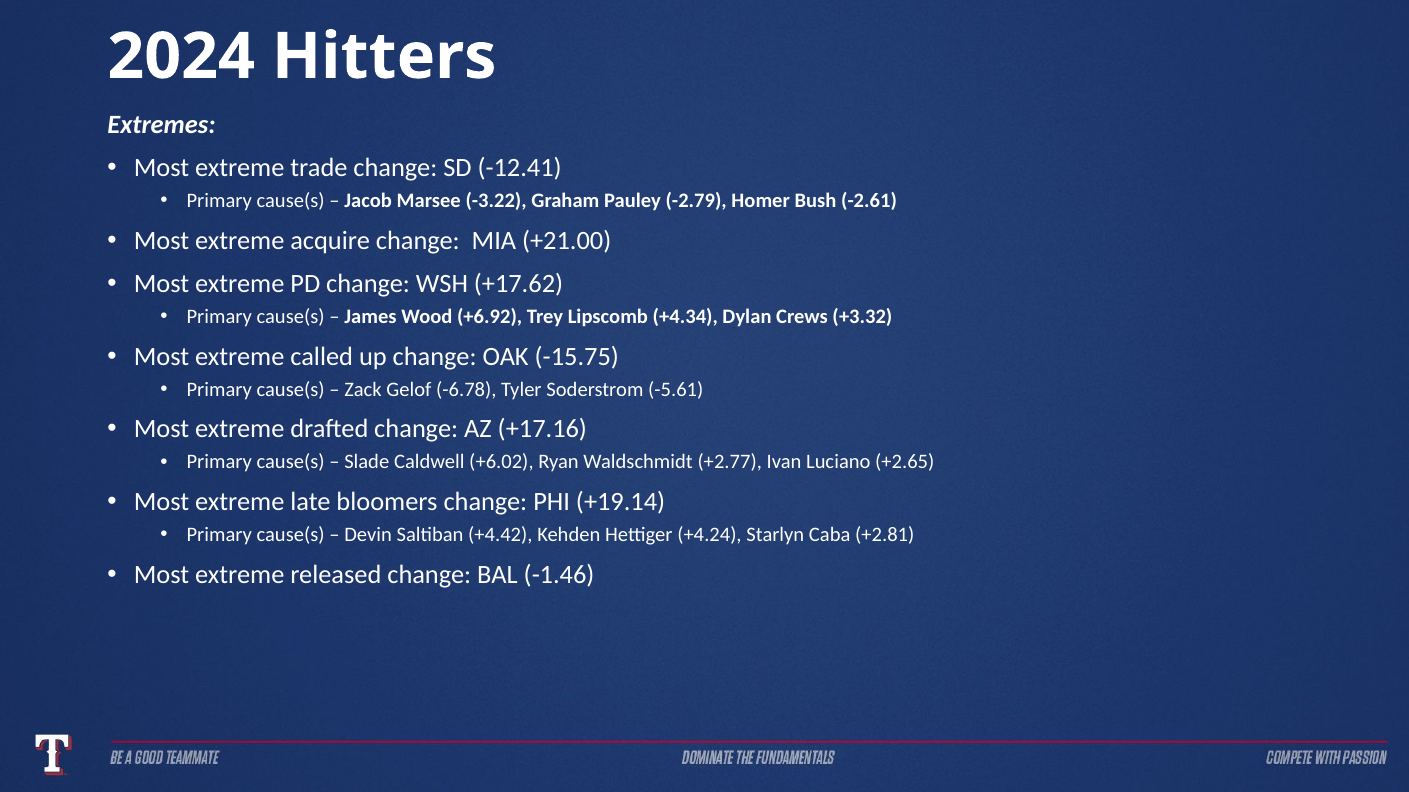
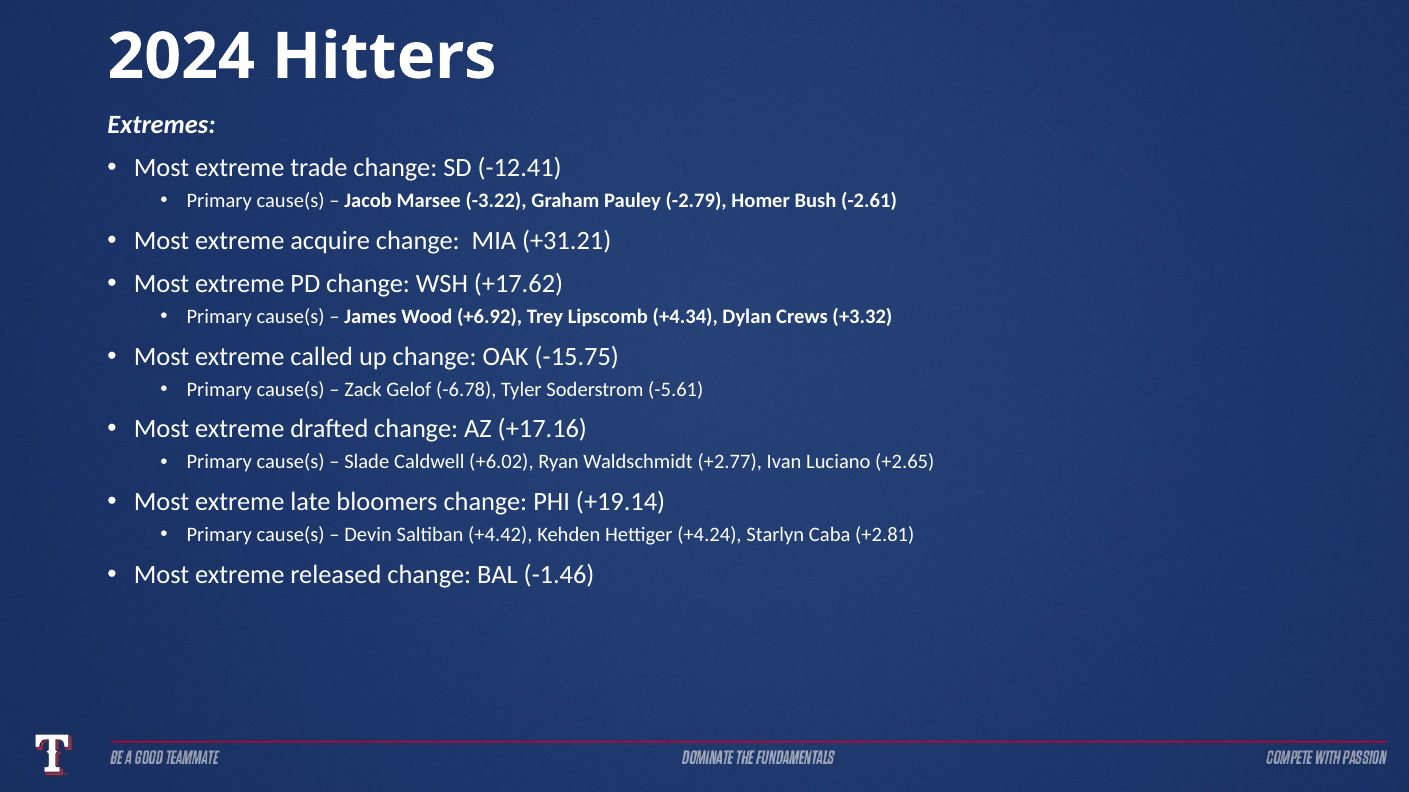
+21.00: +21.00 -> +31.21 (567, 241)
